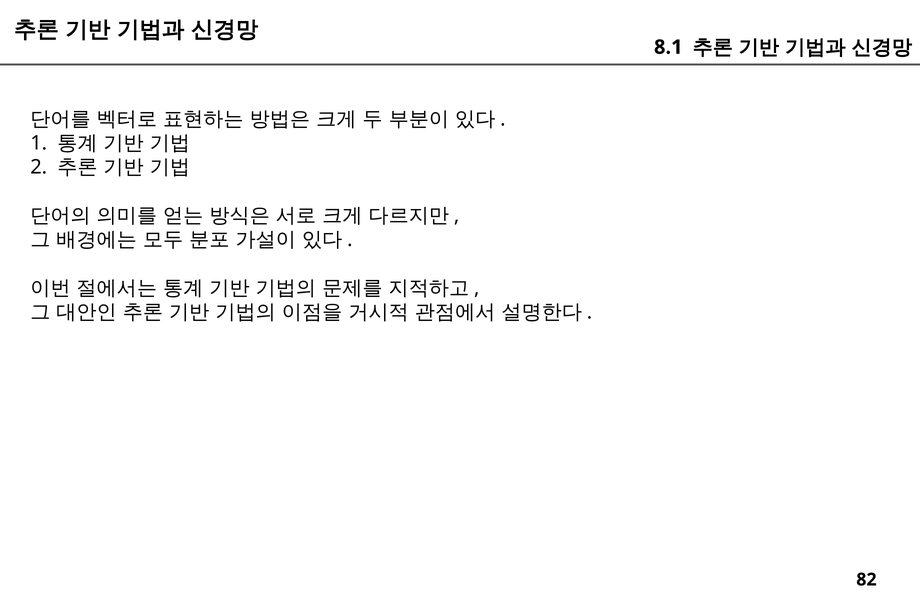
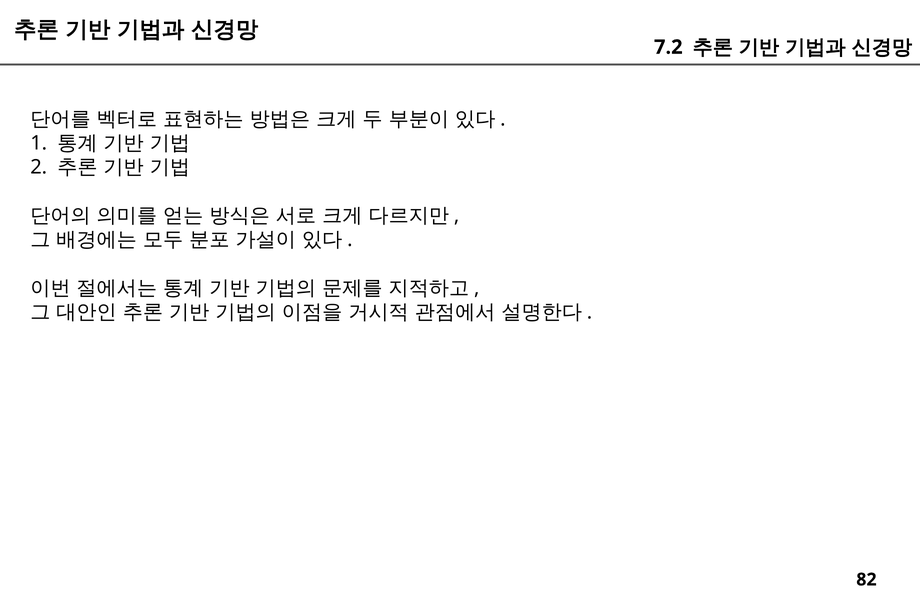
8.1: 8.1 -> 7.2 (668, 47)
